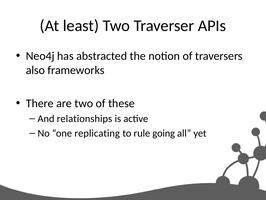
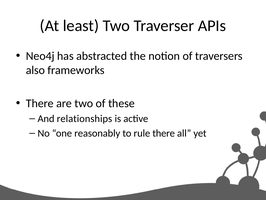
replicating: replicating -> reasonably (97, 133)
rule going: going -> there (164, 133)
